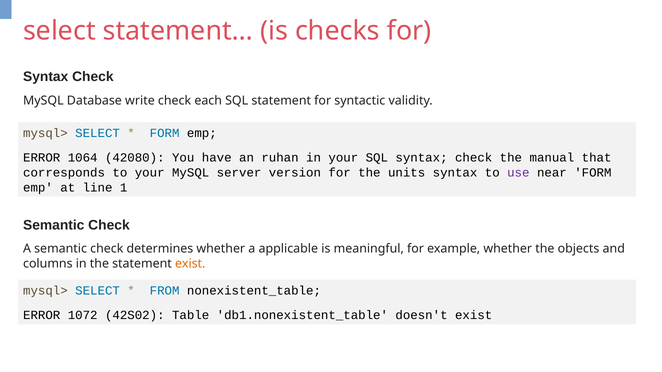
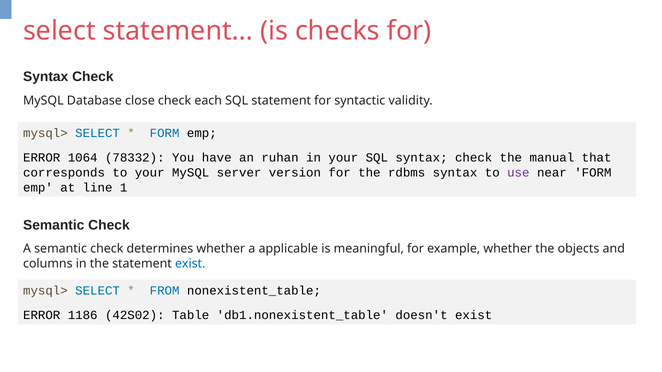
write: write -> close (140, 101)
42080: 42080 -> 78332 (135, 158)
units: units -> rdbms (407, 173)
exist colour: orange -> blue (190, 264)
1072: 1072 -> 1186 (83, 316)
